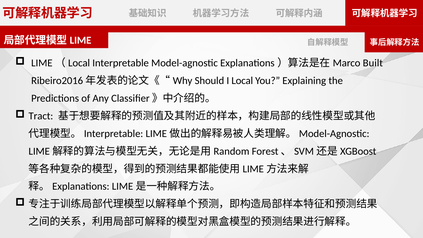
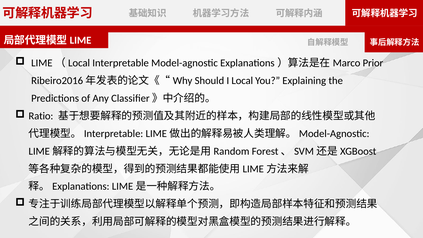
Built: Built -> Prior (373, 63)
Tract: Tract -> Ratio (41, 116)
